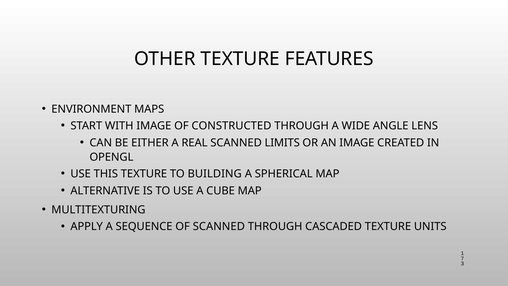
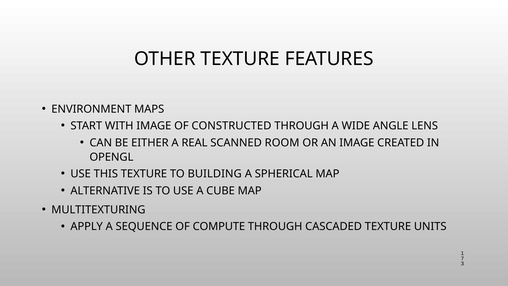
LIMITS: LIMITS -> ROOM (282, 143)
OF SCANNED: SCANNED -> COMPUTE (219, 226)
